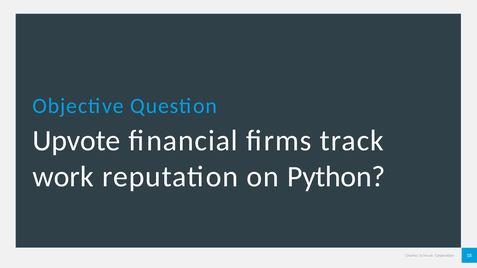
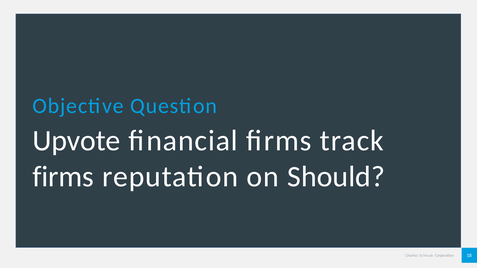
work: work -> firms (63, 177)
Python: Python -> Should (336, 177)
